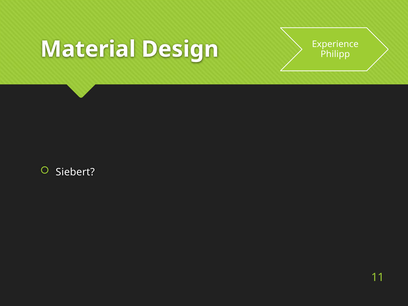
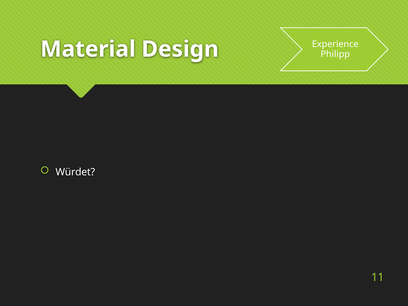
Siebert: Siebert -> Würdet (75, 172)
